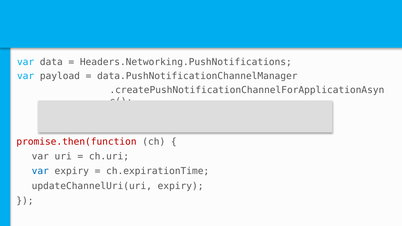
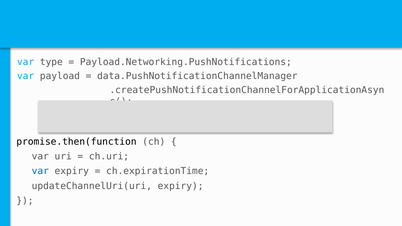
data: data -> type (51, 62)
Headers.Networking.PushNotifications: Headers.Networking.PushNotifications -> Payload.Networking.PushNotifications (186, 62)
promise.then(function colour: red -> black (76, 142)
